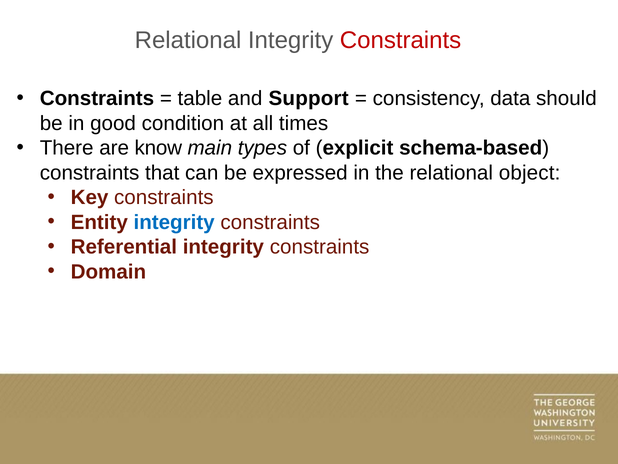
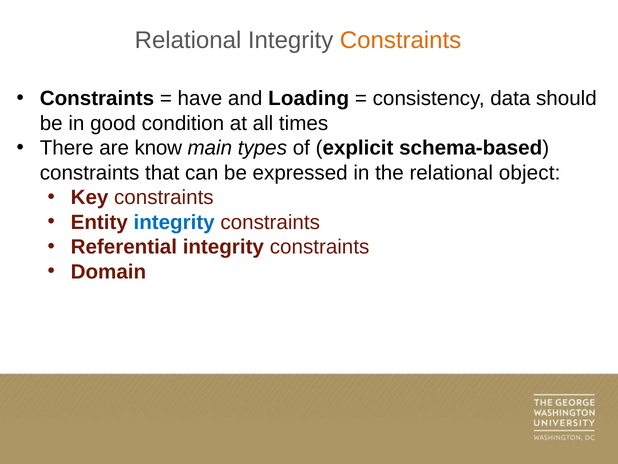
Constraints colour: red -> orange (401, 40)
table: table -> have (200, 98)
Support: Support -> Loading (309, 98)
